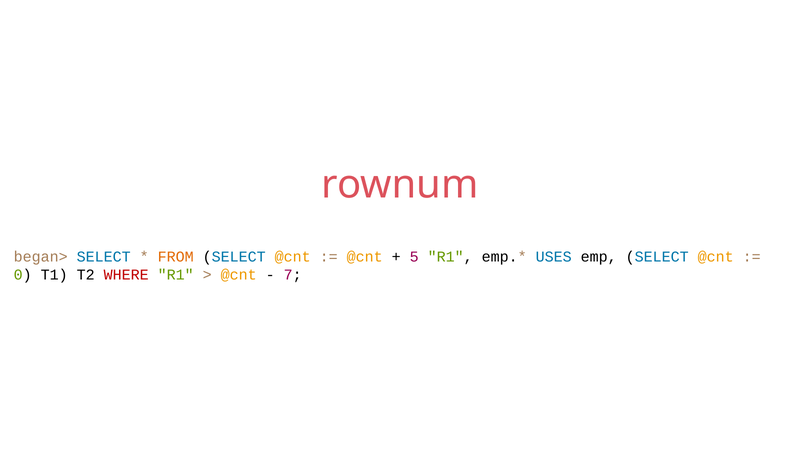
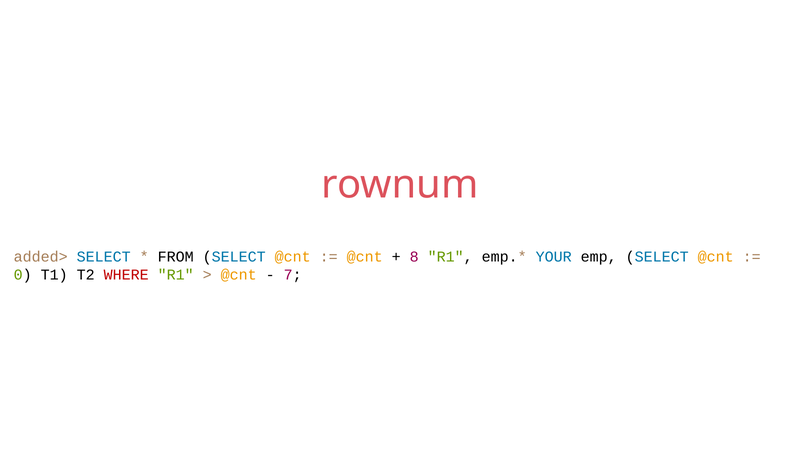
began>: began> -> added> (41, 257)
FROM colour: orange -> black (176, 257)
5: 5 -> 8 (414, 257)
USES: USES -> YOUR (554, 257)
